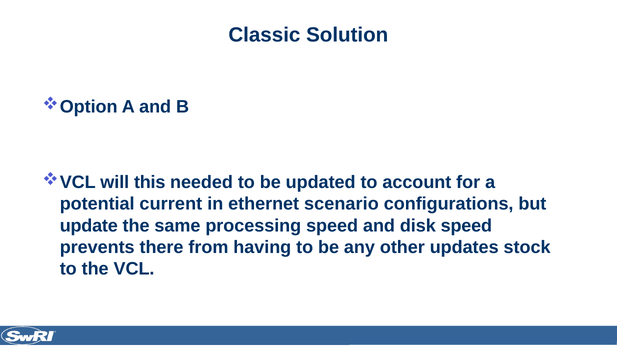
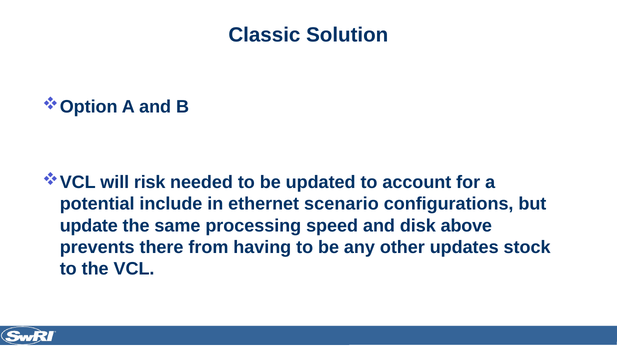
this: this -> risk (150, 182)
current: current -> include (171, 204)
disk speed: speed -> above (466, 226)
